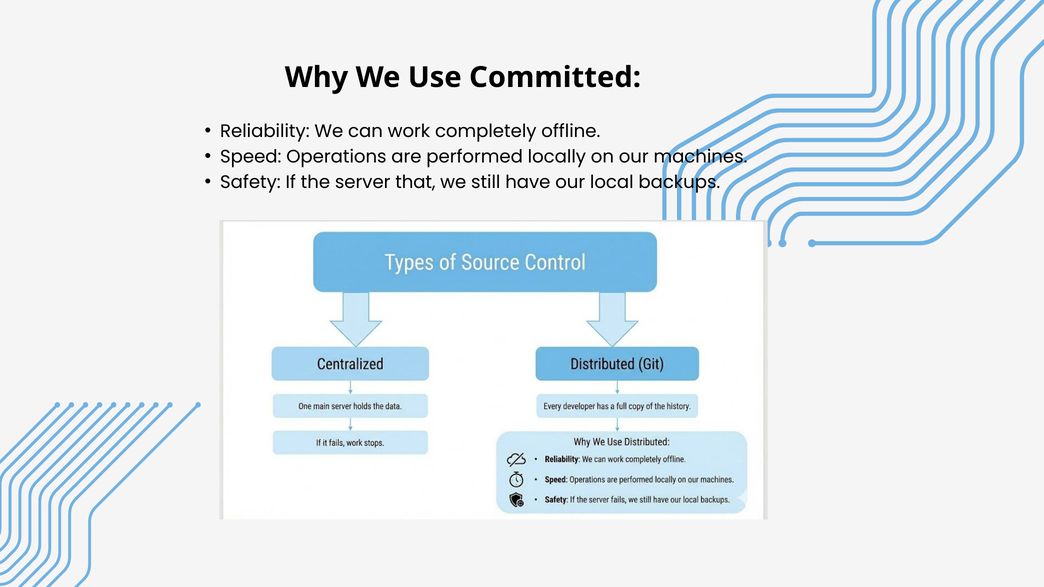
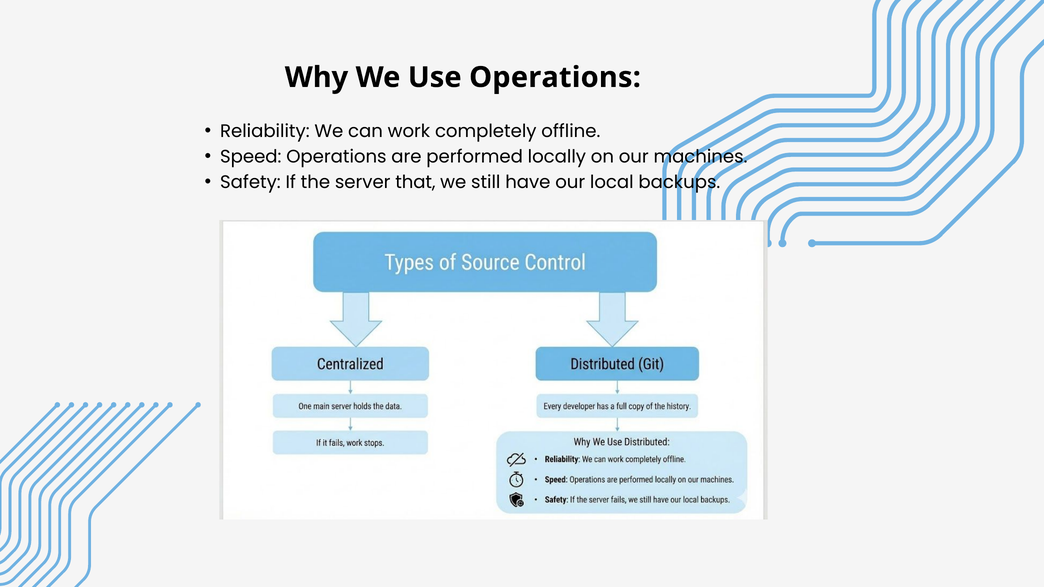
Use Committed: Committed -> Operations (555, 77)
